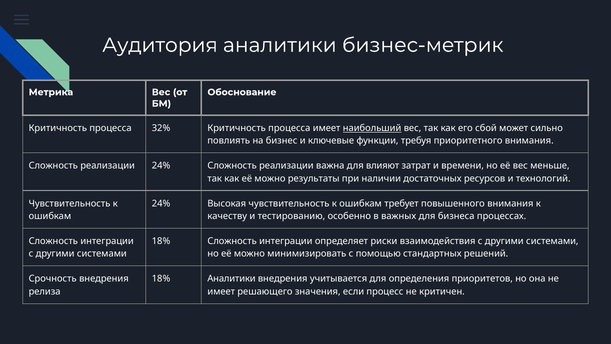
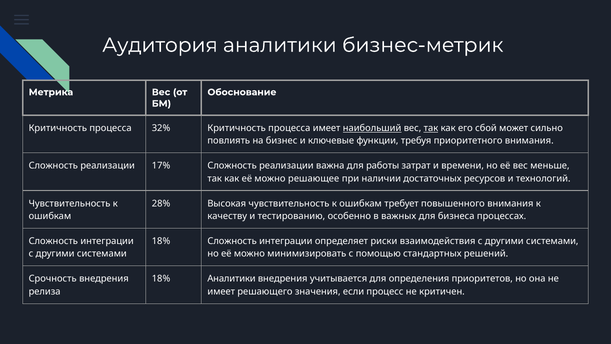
так underline: none -> present (431, 128)
реализации 24%: 24% -> 17% (161, 166)
влияют: влияют -> работы (383, 166)
результаты: результаты -> решающее (314, 178)
24%: 24% -> 28% (161, 203)
